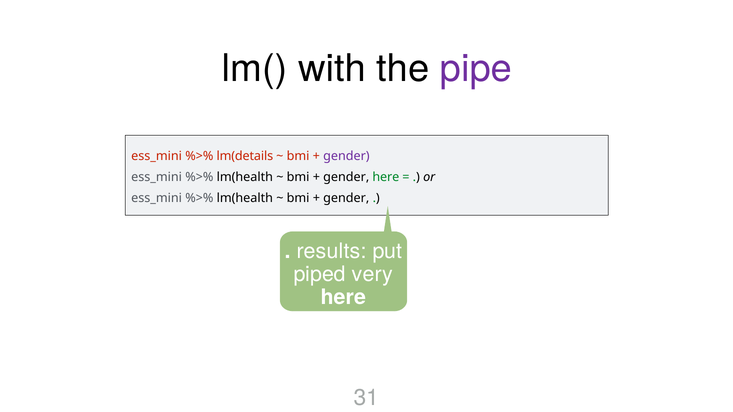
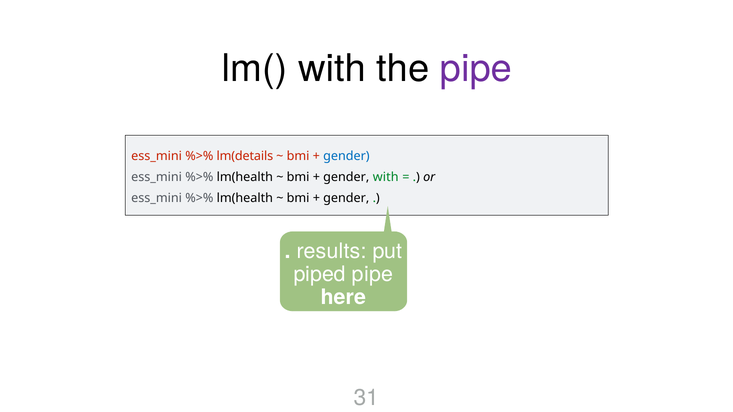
gender colour: purple -> blue (346, 156)
gender here: here -> with (386, 177)
piped very: very -> pipe (372, 274)
